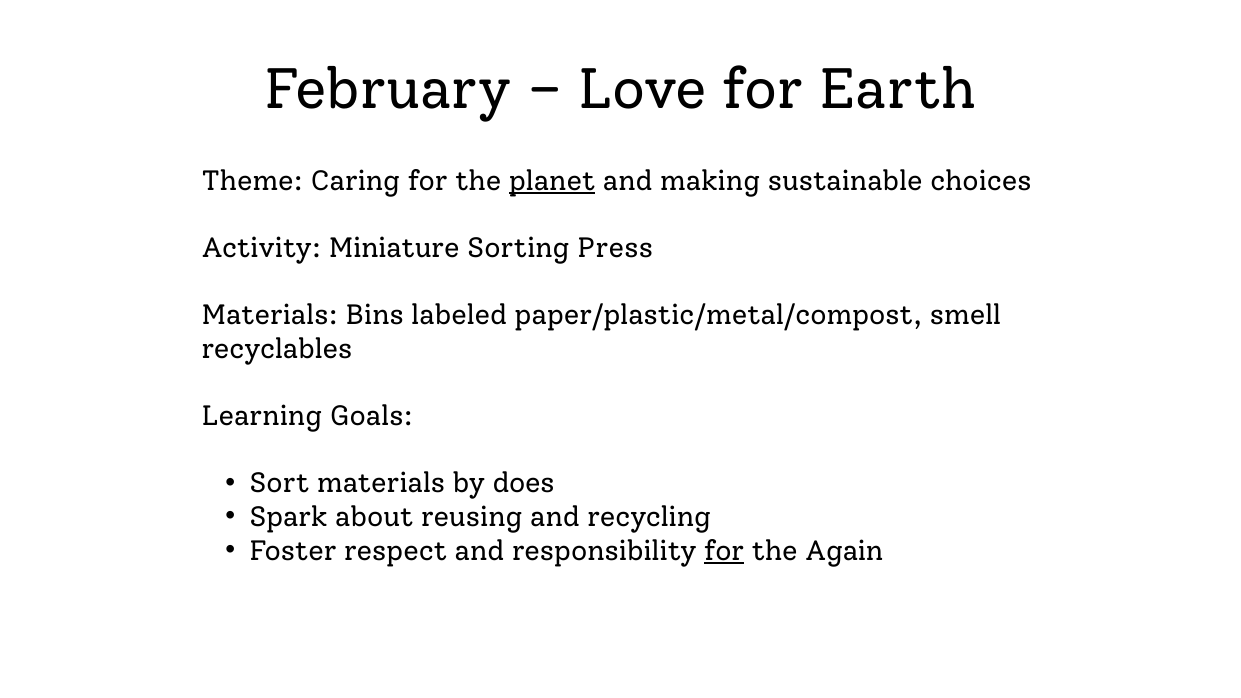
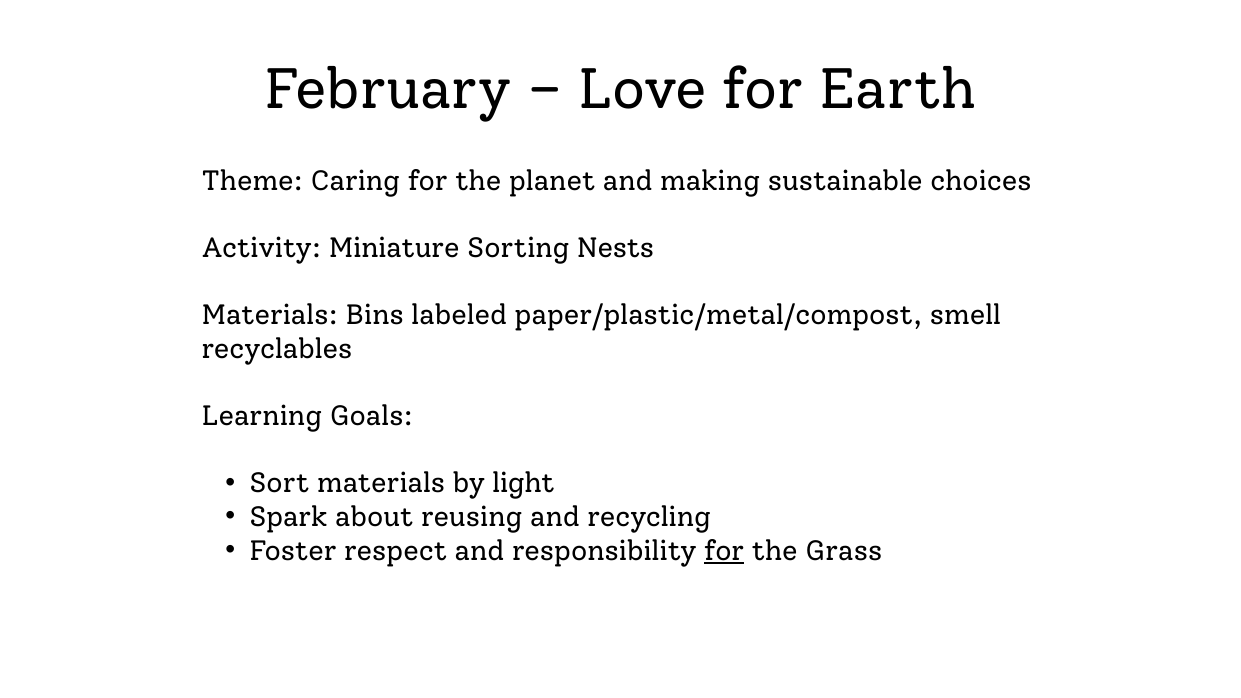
planet underline: present -> none (552, 181)
Press: Press -> Nests (616, 248)
does: does -> light (524, 484)
Again: Again -> Grass (844, 551)
